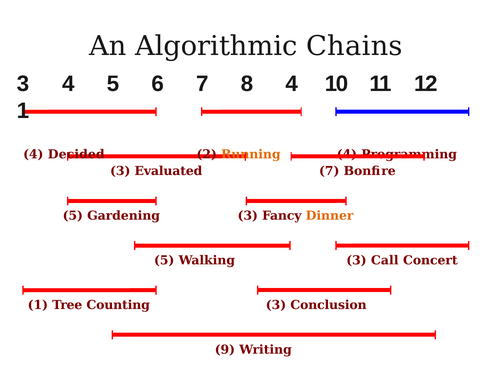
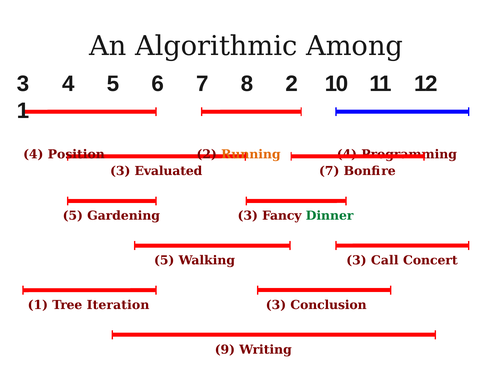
Chains: Chains -> Among (355, 46)
8 4: 4 -> 2 (292, 84)
Decided: Decided -> Position (76, 155)
Dinner colour: orange -> green (330, 216)
Counting: Counting -> Iteration (118, 306)
